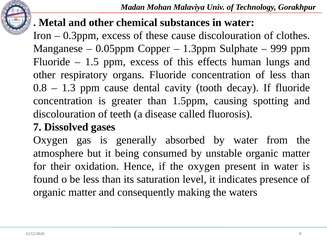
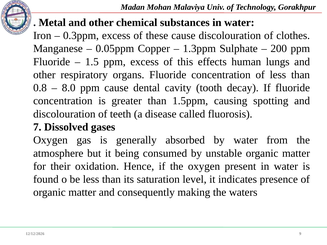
999: 999 -> 200 (279, 49)
1.3: 1.3 -> 8.0 (69, 88)
